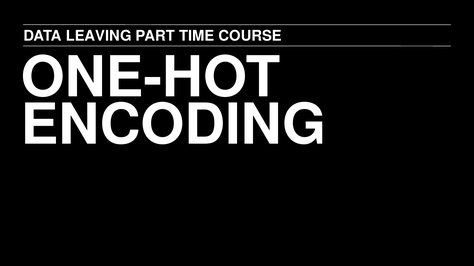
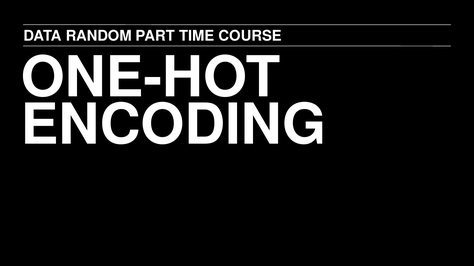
LEAVING: LEAVING -> RANDOM (99, 36)
